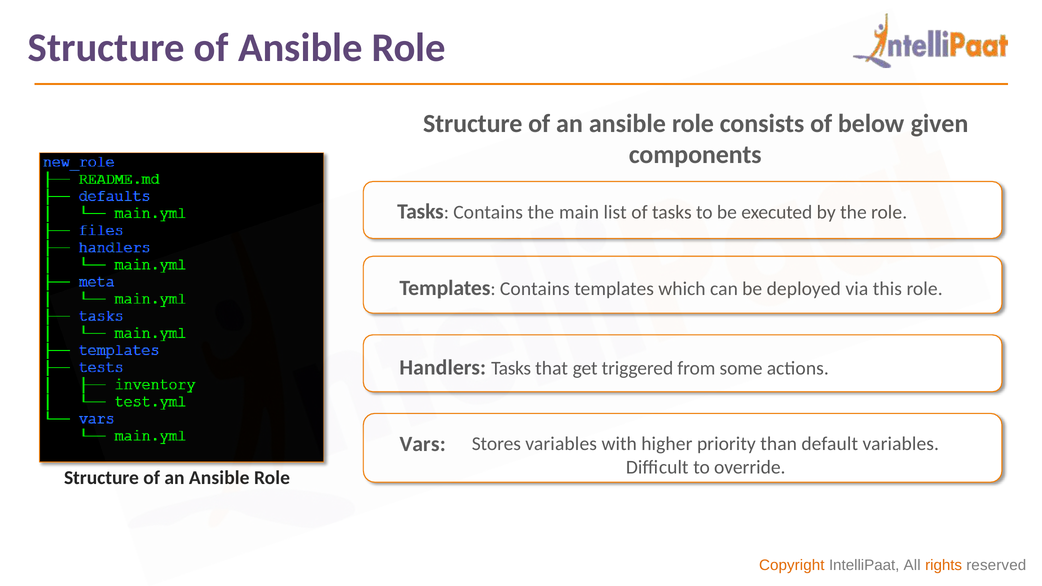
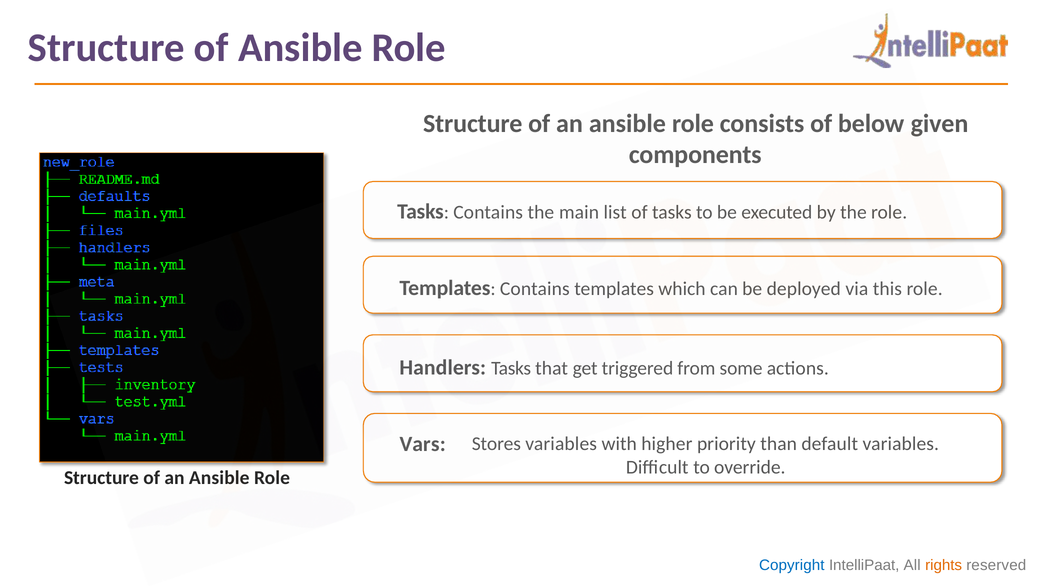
Copyright colour: orange -> blue (792, 566)
